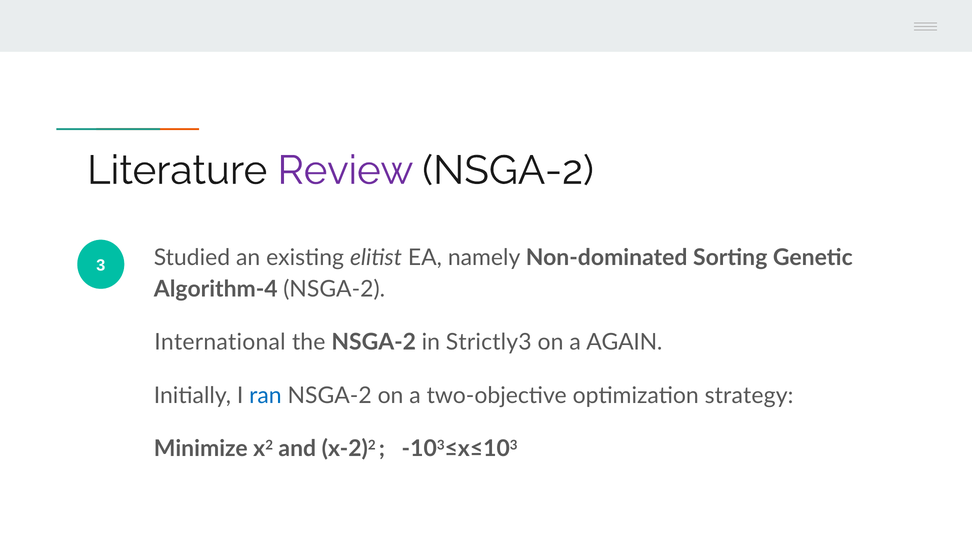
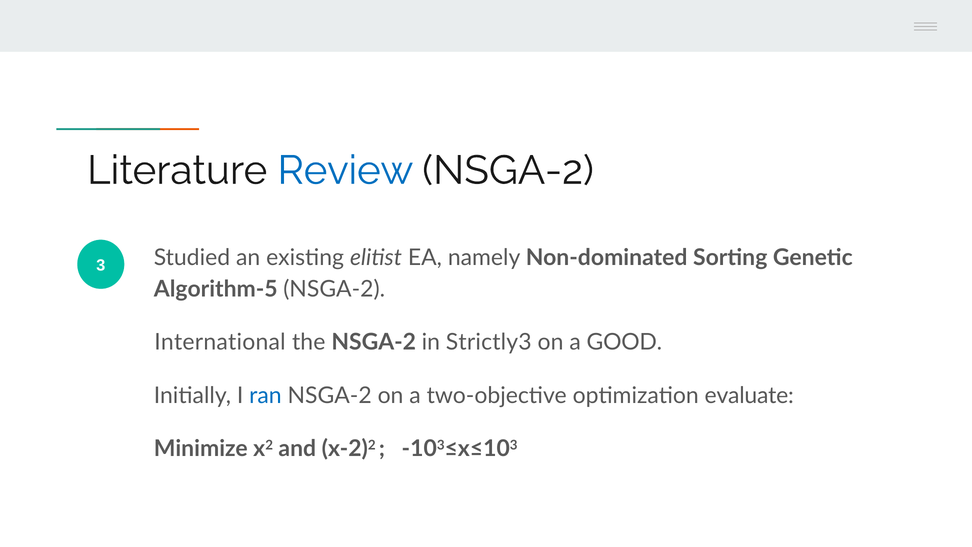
Review colour: purple -> blue (345, 170)
Algorithm-4: Algorithm-4 -> Algorithm-5 (216, 289)
AGAIN: AGAIN -> GOOD (624, 342)
strategy: strategy -> evaluate (749, 395)
